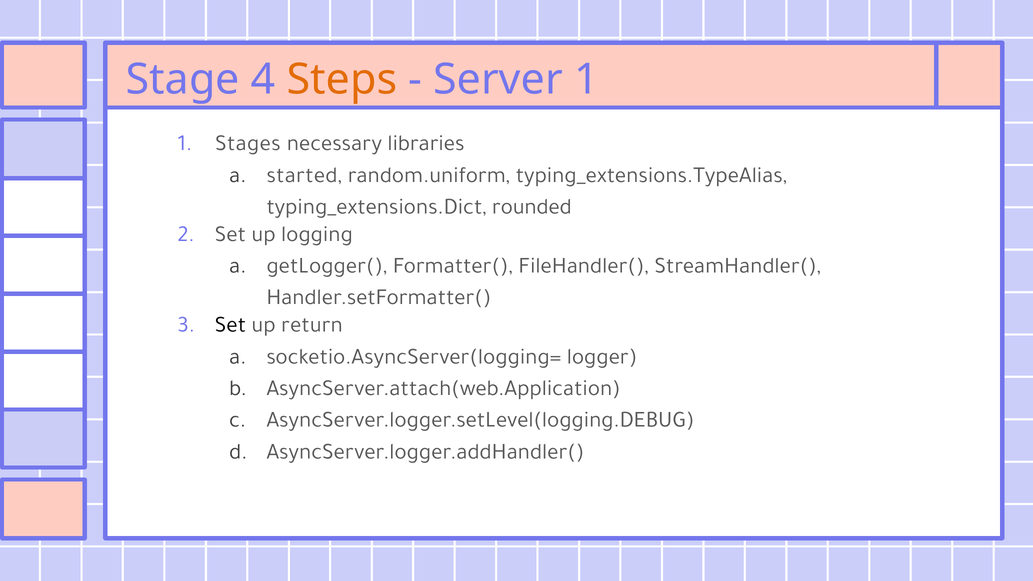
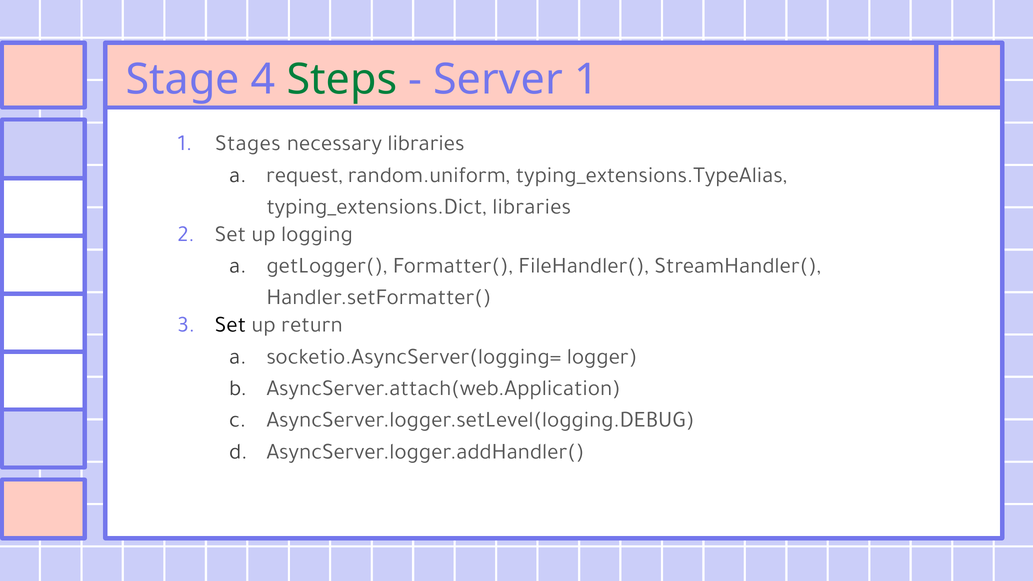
Steps colour: orange -> green (342, 80)
started: started -> request (304, 174)
typing_extensions.Dict rounded: rounded -> libraries (532, 206)
